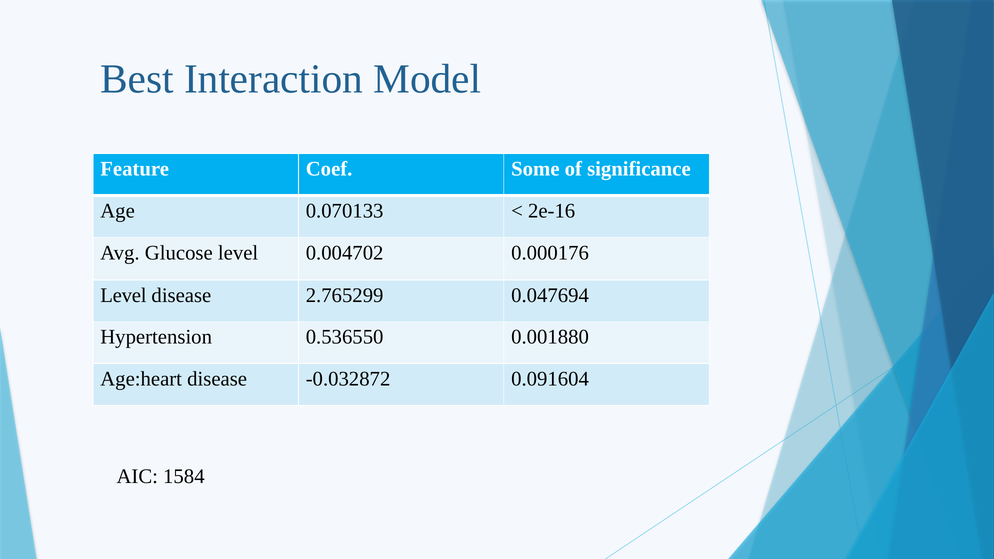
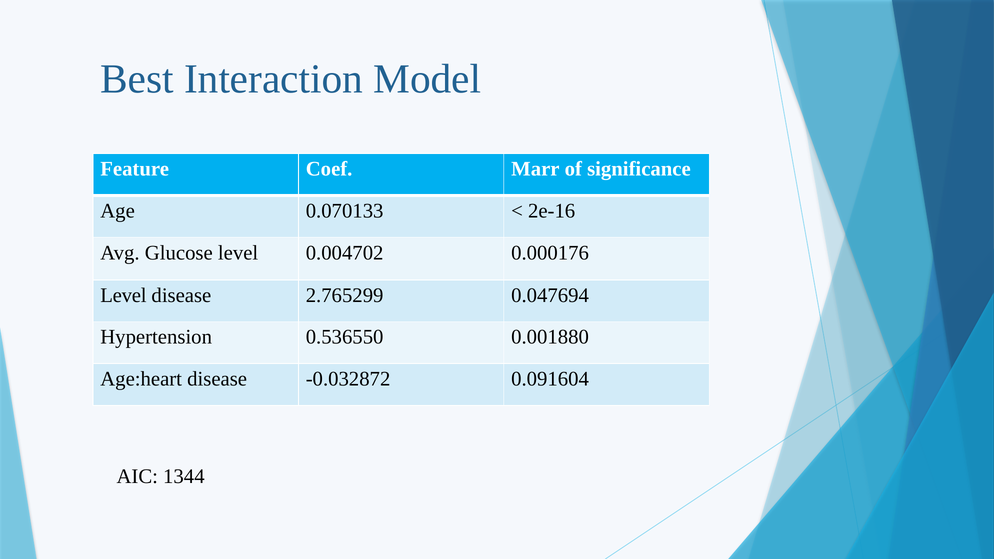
Some: Some -> Marr (535, 169)
1584: 1584 -> 1344 (184, 477)
